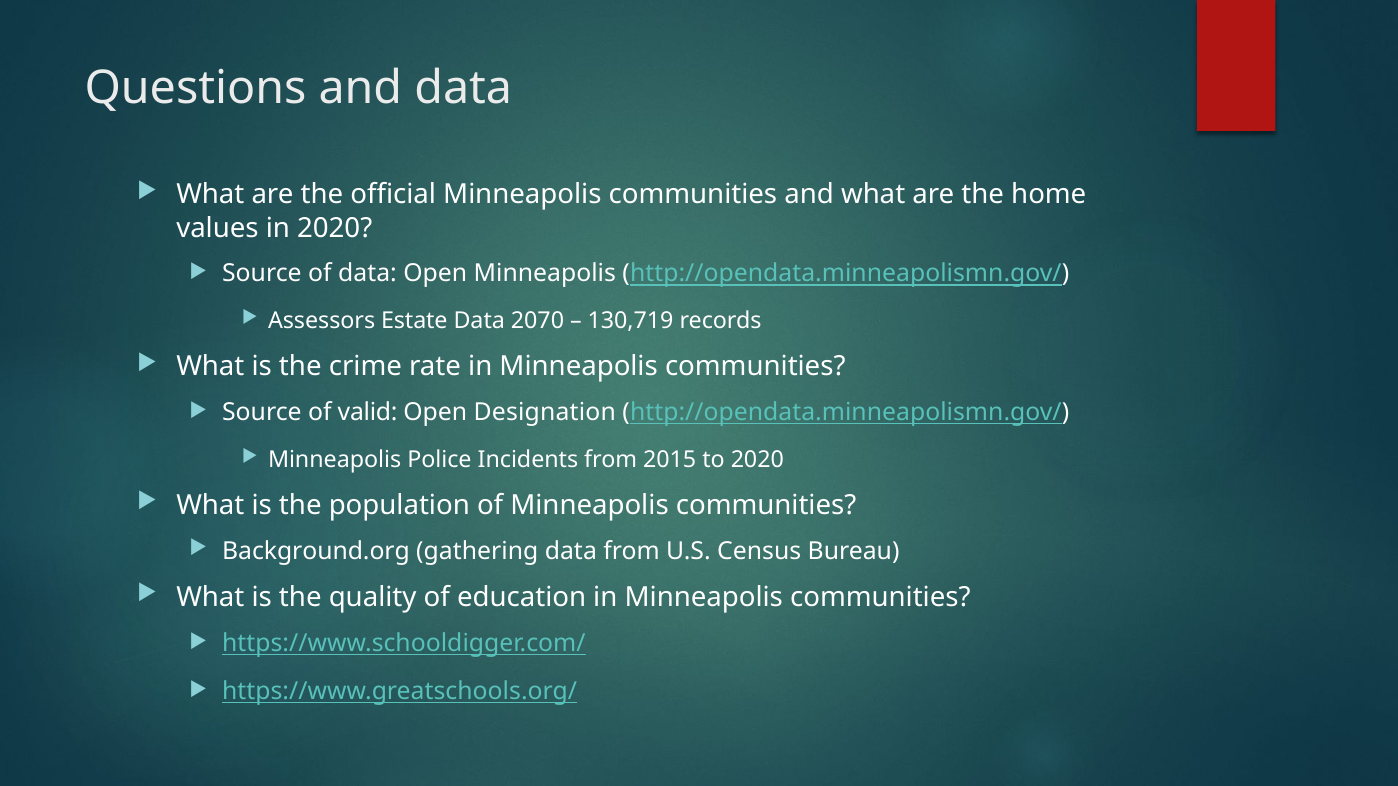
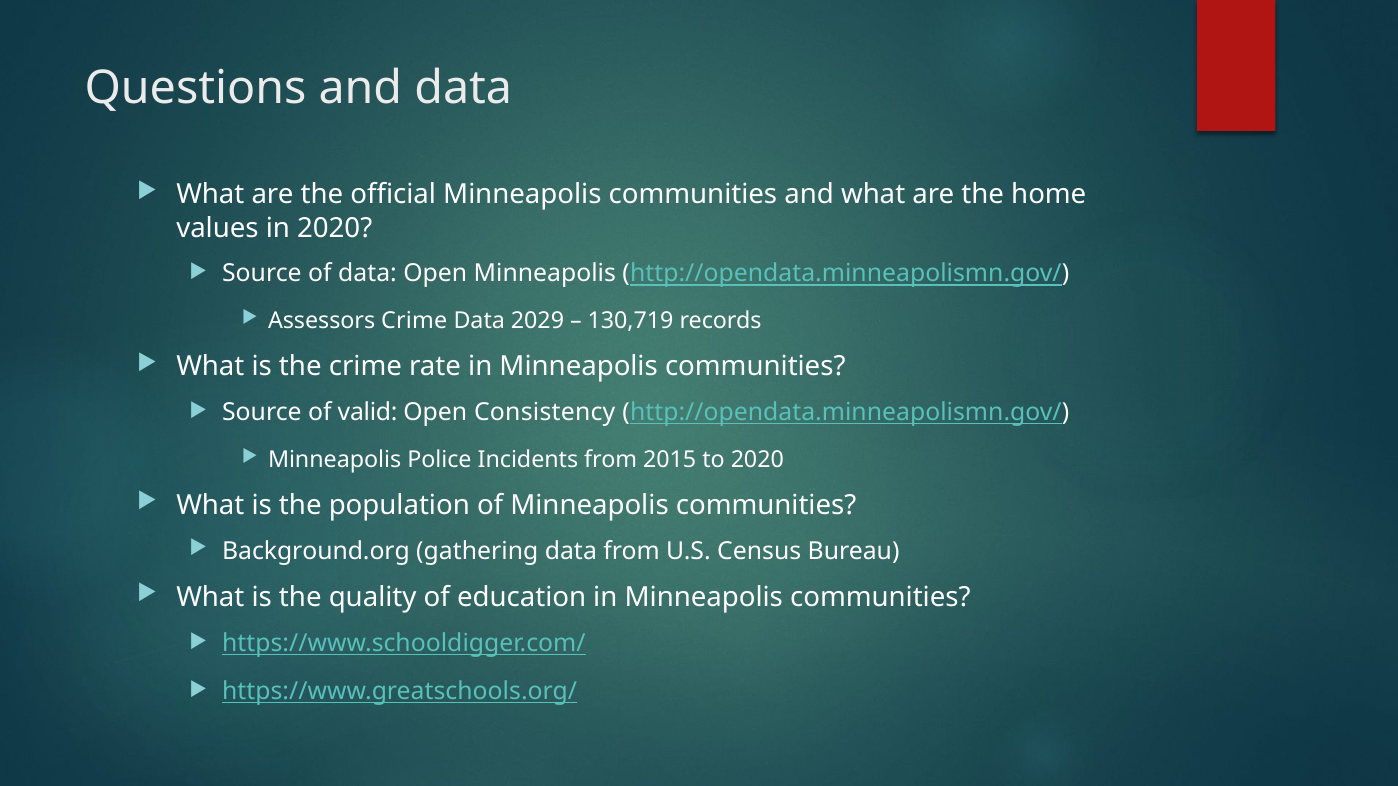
Assessors Estate: Estate -> Crime (414, 321)
2070: 2070 -> 2029 (538, 321)
Designation: Designation -> Consistency (545, 413)
